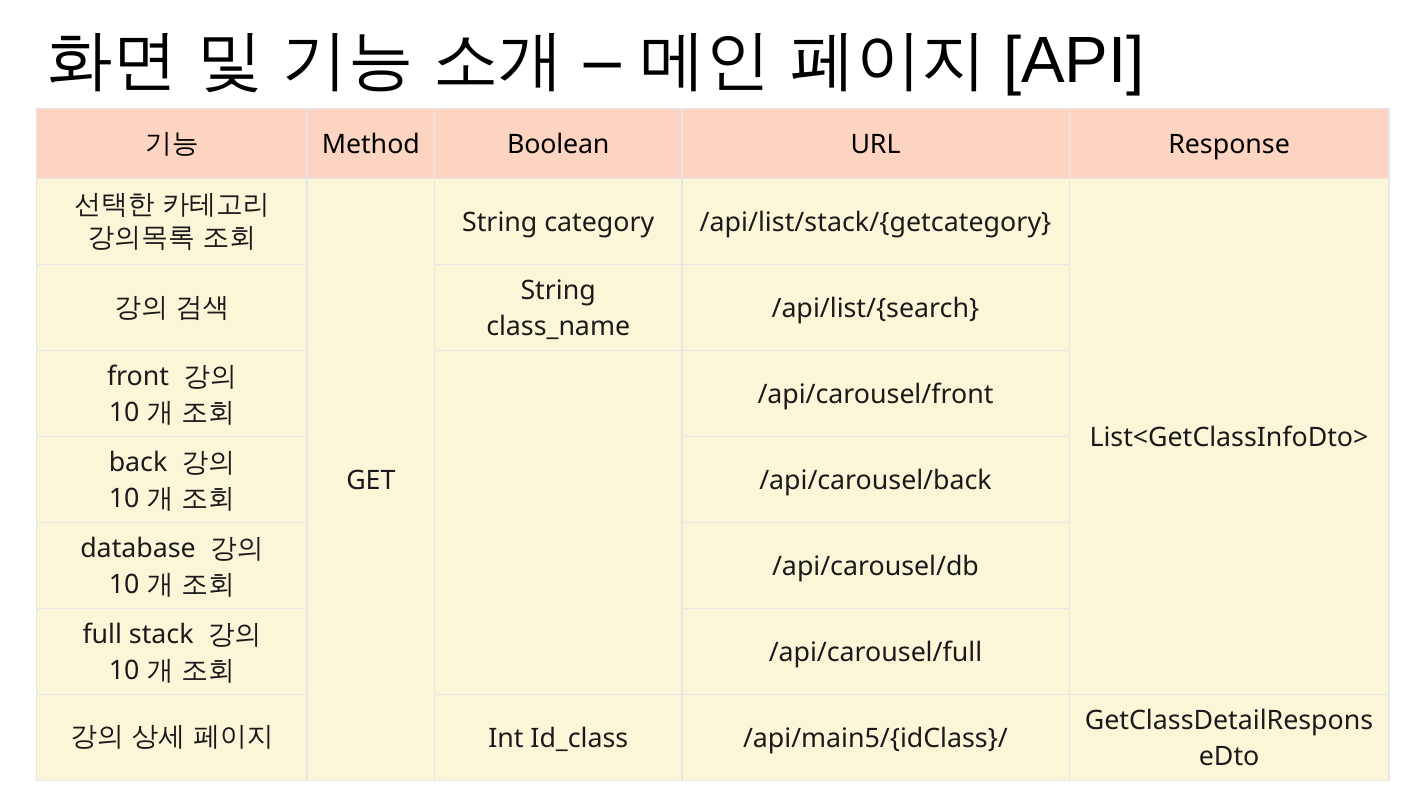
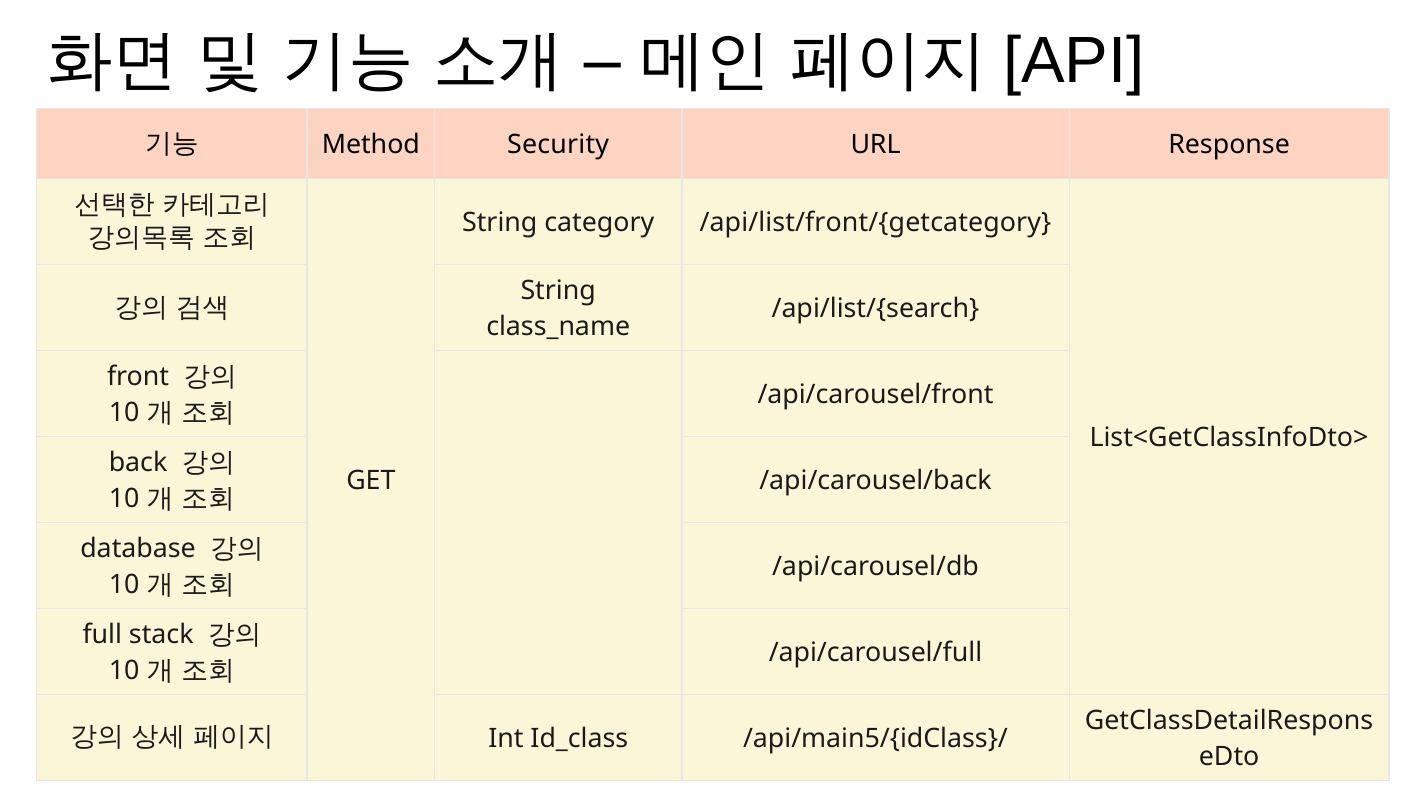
Boolean: Boolean -> Security (558, 145)
/api/list/stack/{getcategory: /api/list/stack/{getcategory -> /api/list/front/{getcategory (875, 223)
